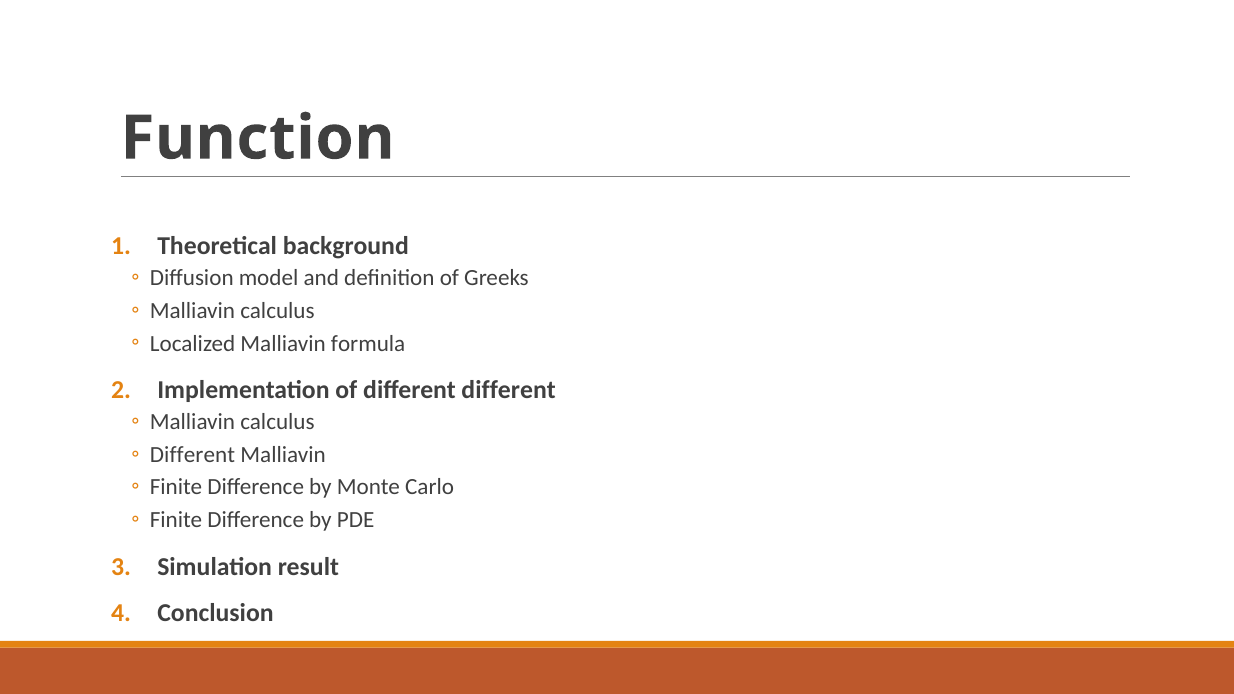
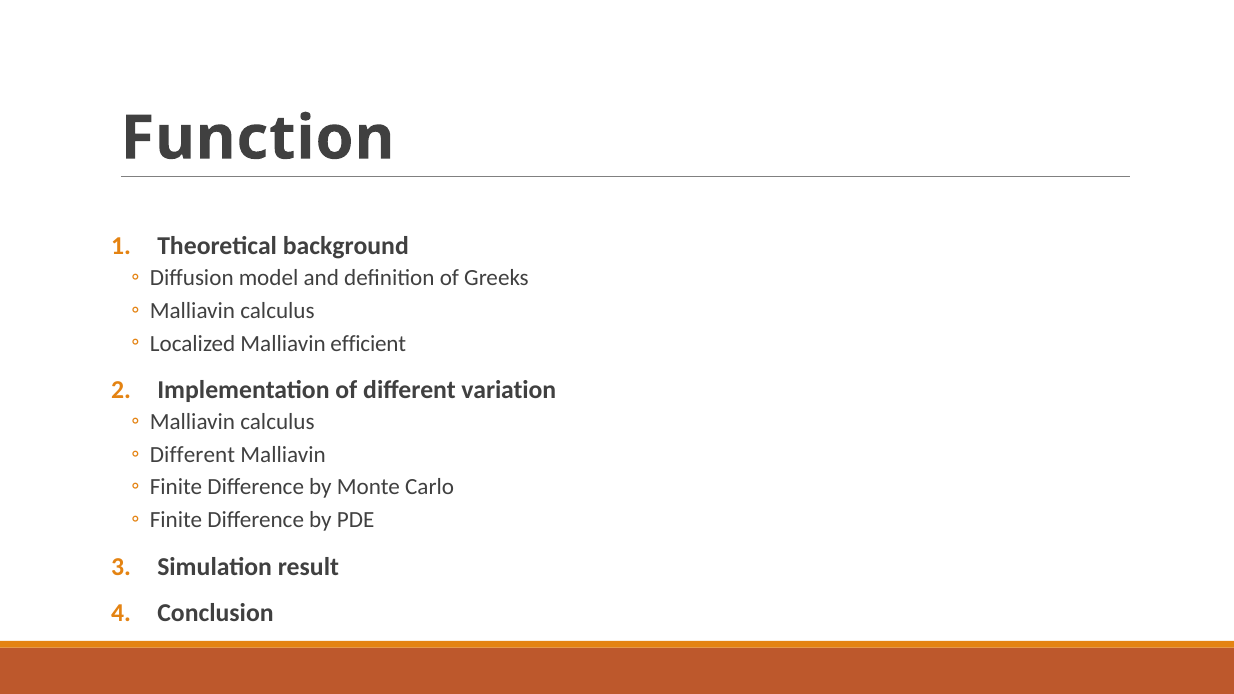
formula: formula -> efficient (368, 343)
different different: different -> variation (509, 390)
